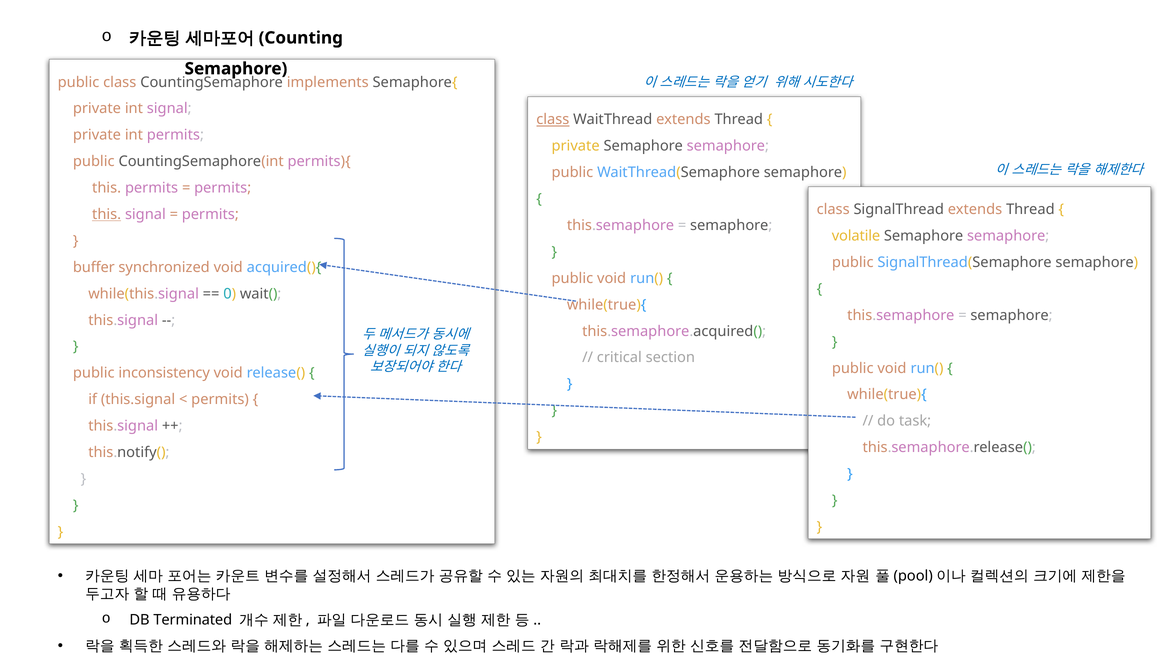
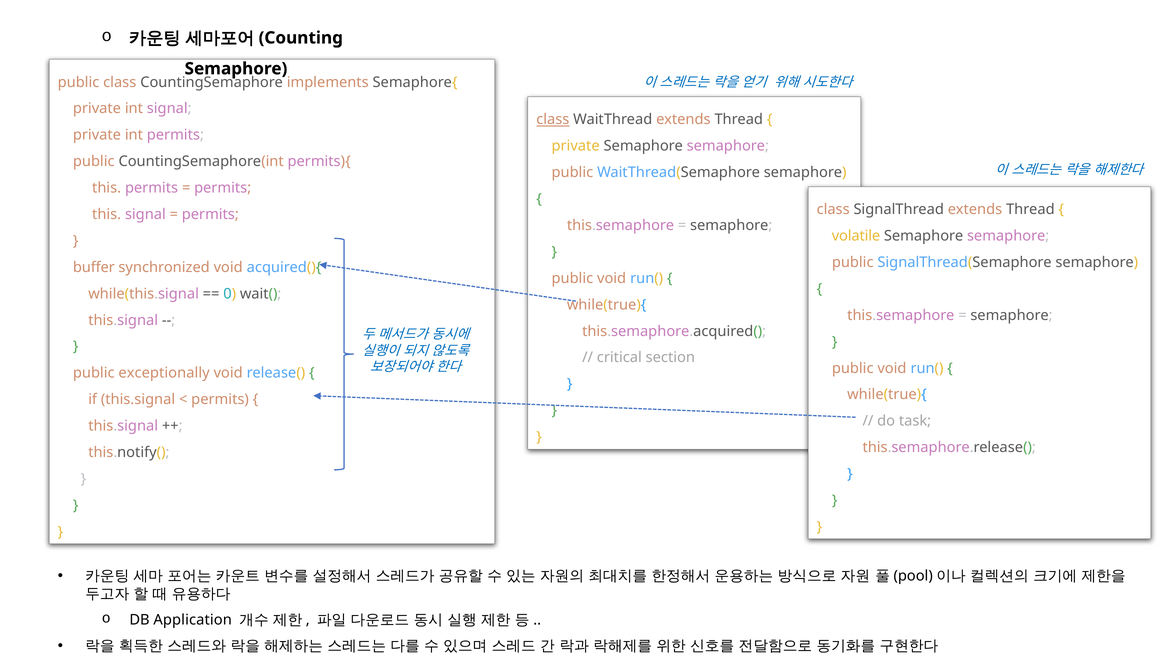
this underline: present -> none (107, 214)
inconsistency: inconsistency -> exceptionally (164, 373)
Terminated: Terminated -> Application (193, 620)
